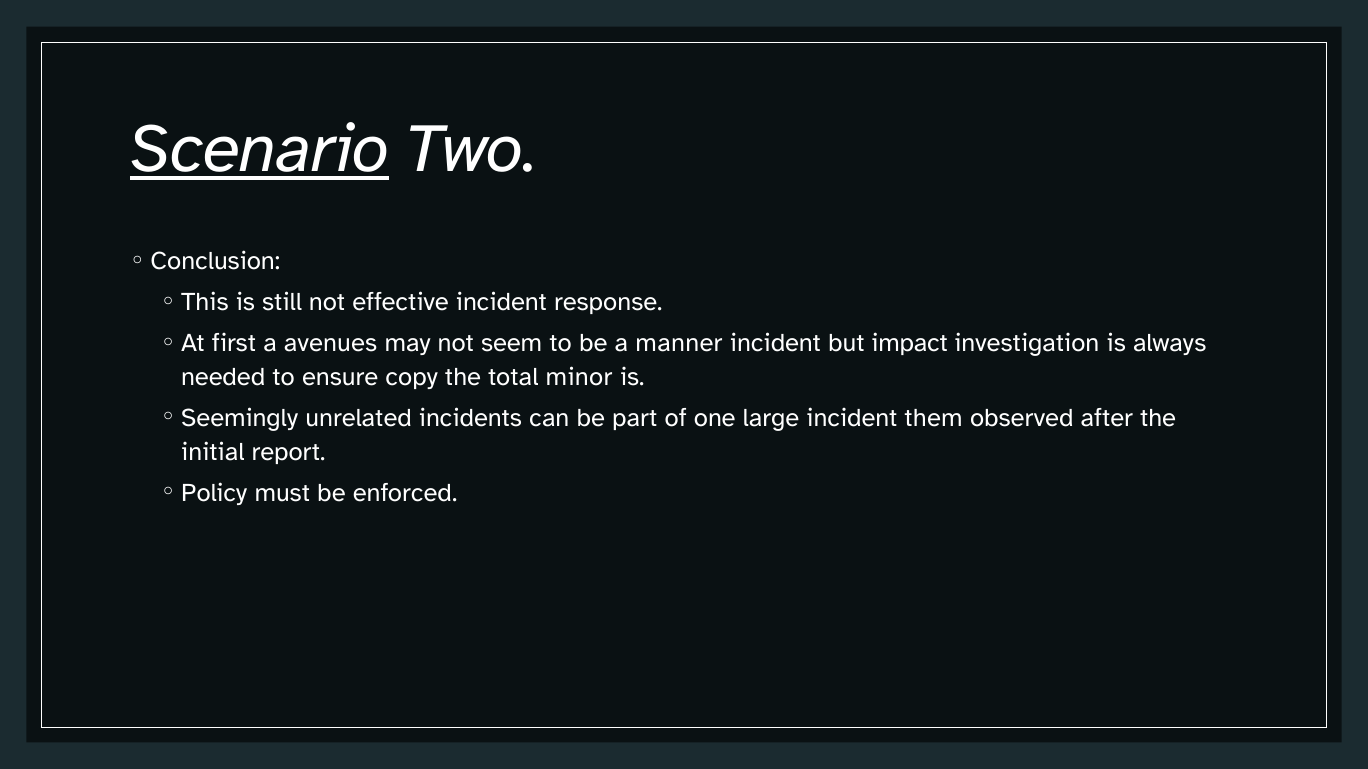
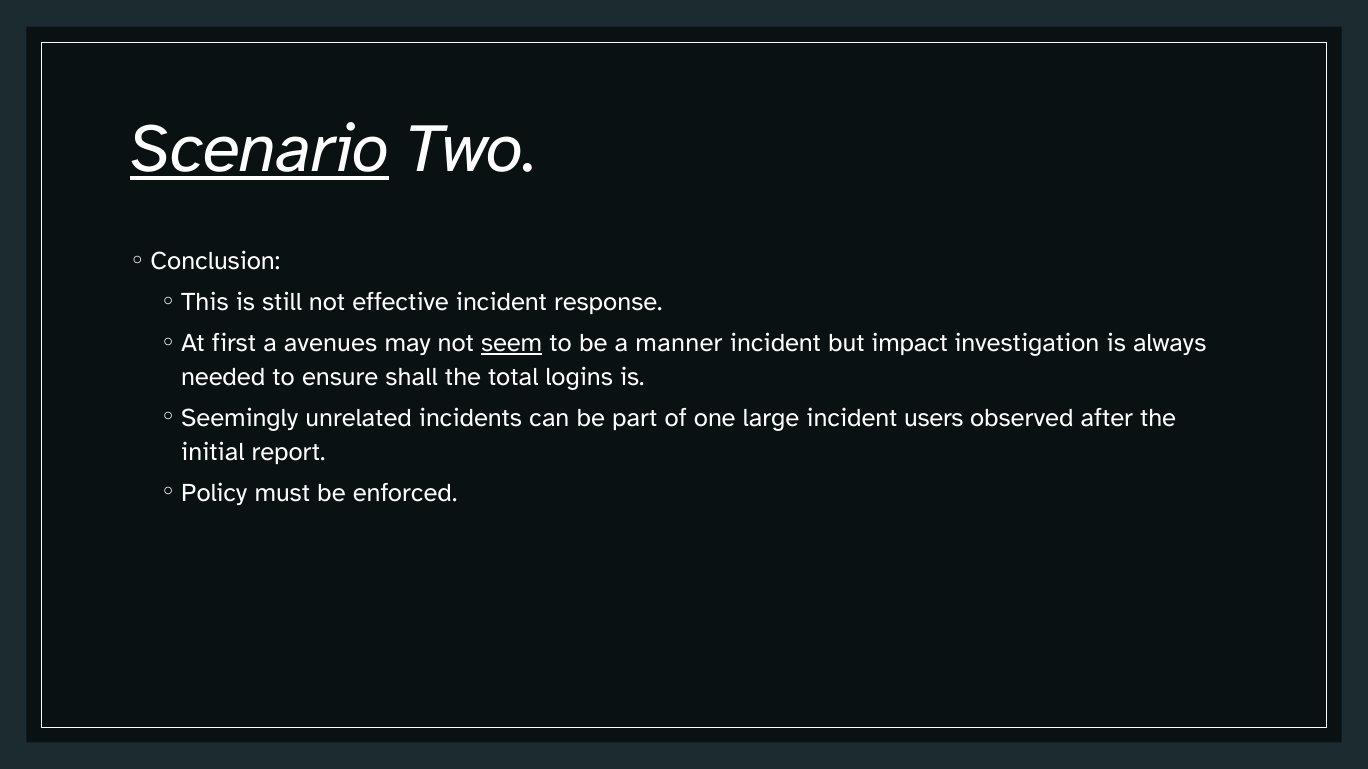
seem underline: none -> present (512, 343)
copy: copy -> shall (411, 377)
minor: minor -> logins (579, 377)
them: them -> users (934, 418)
